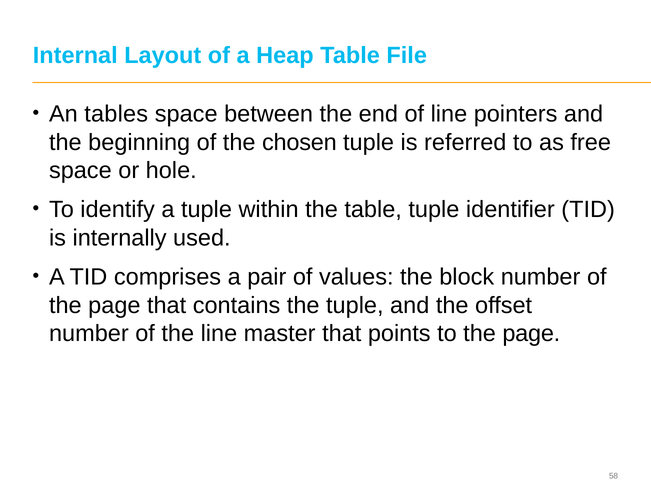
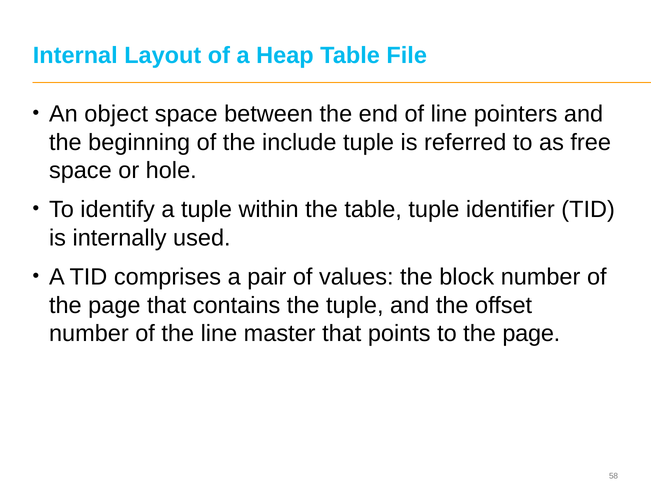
tables: tables -> object (116, 114)
chosen: chosen -> include (299, 142)
